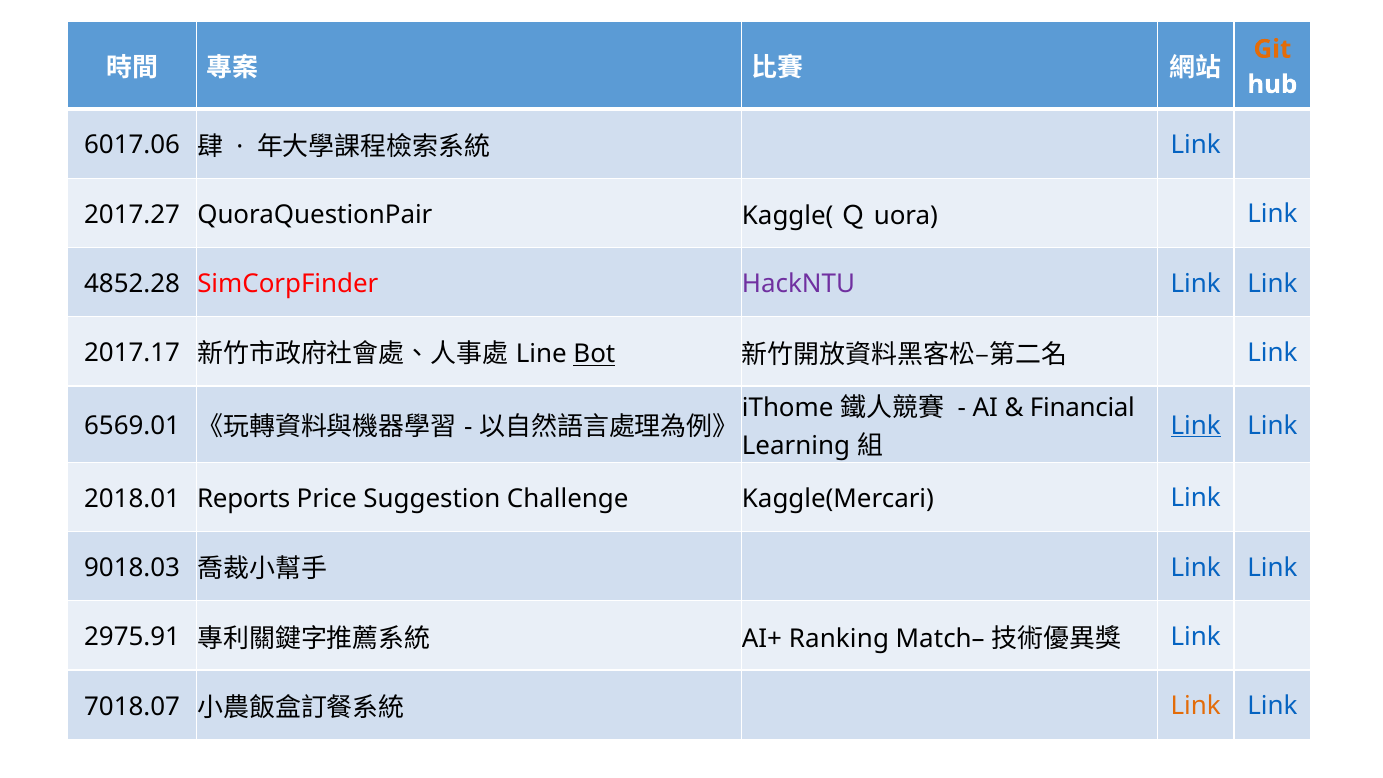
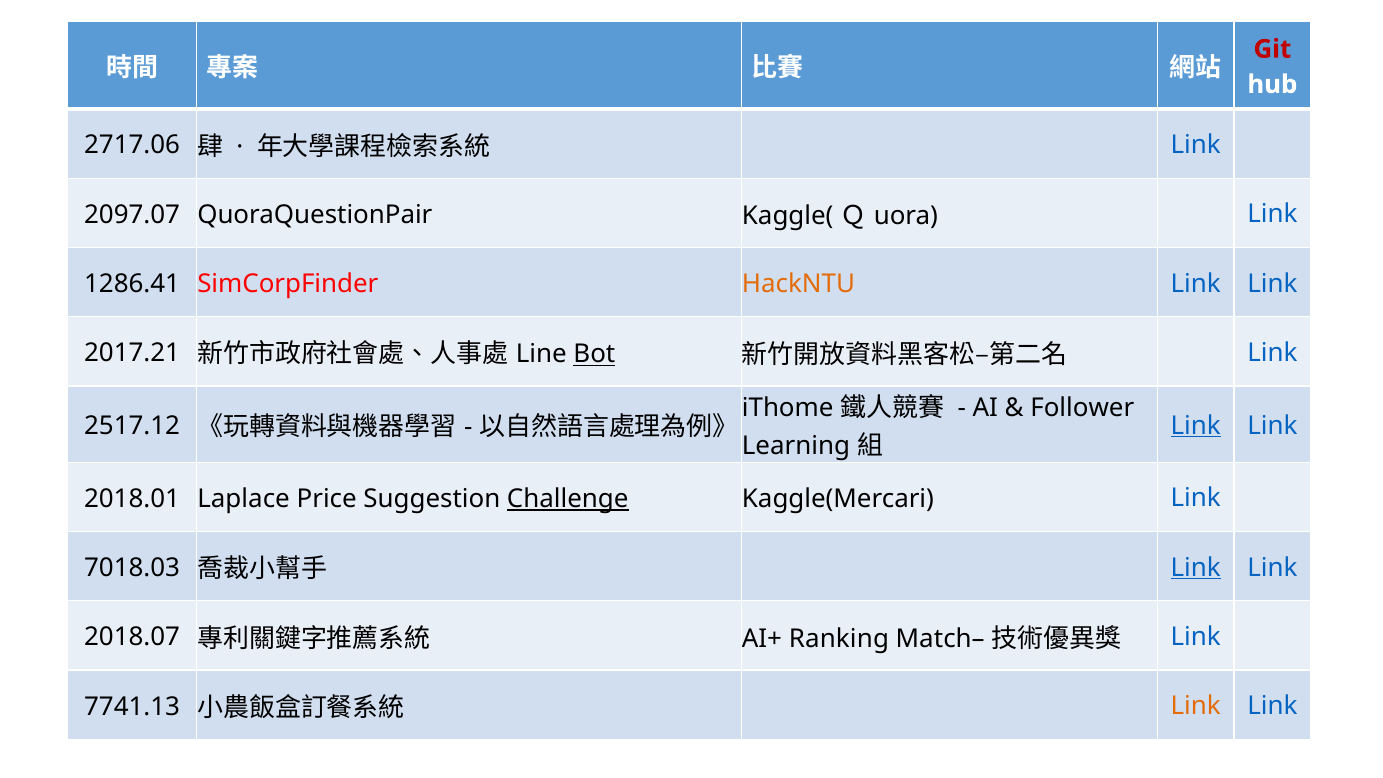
Git colour: orange -> red (1272, 49)
6017.06: 6017.06 -> 2717.06 (132, 145)
2017.27: 2017.27 -> 2097.07 (132, 215)
4852.28: 4852.28 -> 1286.41 (132, 284)
HackNTU colour: purple -> orange (799, 284)
2017.17: 2017.17 -> 2017.21 (132, 353)
Financial: Financial -> Follower (1082, 408)
6569.01: 6569.01 -> 2517.12 (132, 426)
Reports: Reports -> Laplace (244, 499)
Challenge underline: none -> present (568, 499)
9018.03: 9018.03 -> 7018.03 (132, 568)
Link underline: none -> present (1196, 568)
2975.91: 2975.91 -> 2018.07 (132, 637)
7018.07: 7018.07 -> 7741.13 (132, 706)
